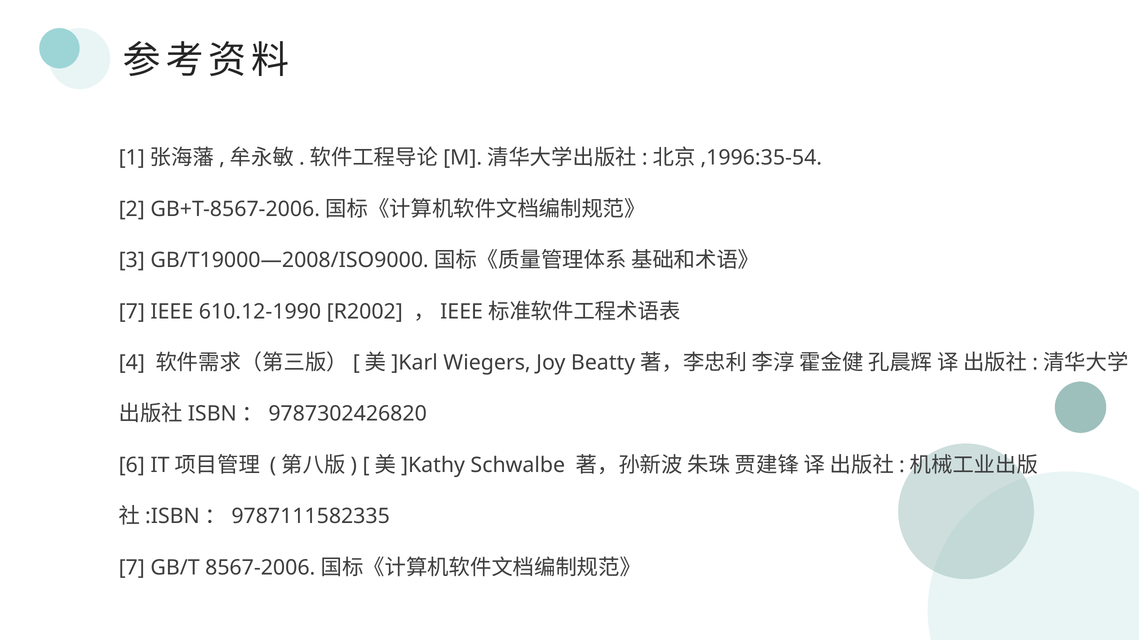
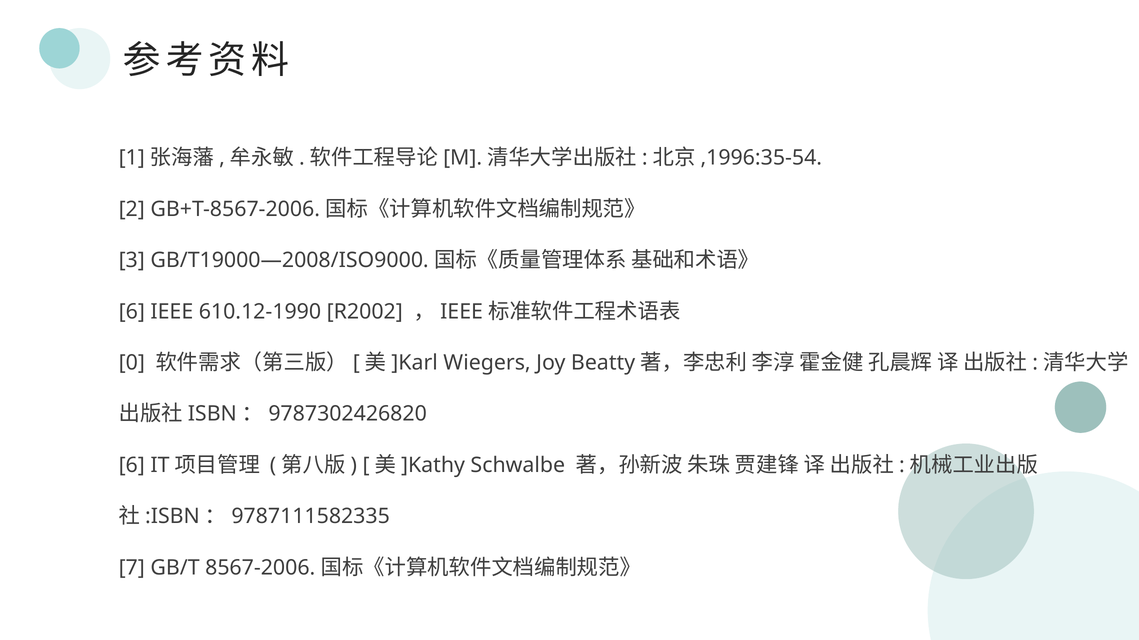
7: 7 -> 6 (132, 312)
4: 4 -> 0 (132, 363)
